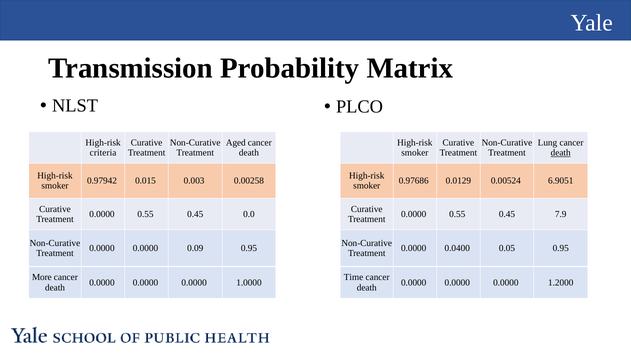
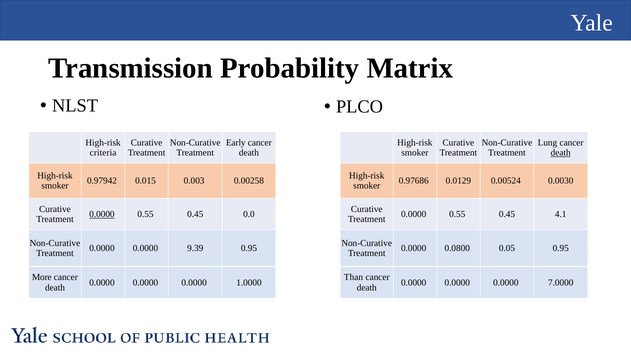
Aged: Aged -> Early (236, 142)
6.9051: 6.9051 -> 0.0030 (561, 181)
0.0000 underline: none -> present (102, 214)
7.9: 7.9 -> 4.1 (561, 214)
0.09: 0.09 -> 9.39 (195, 248)
0.0400: 0.0400 -> 0.0800 (457, 248)
Time: Time -> Than (354, 277)
1.2000: 1.2000 -> 7.0000 (561, 282)
